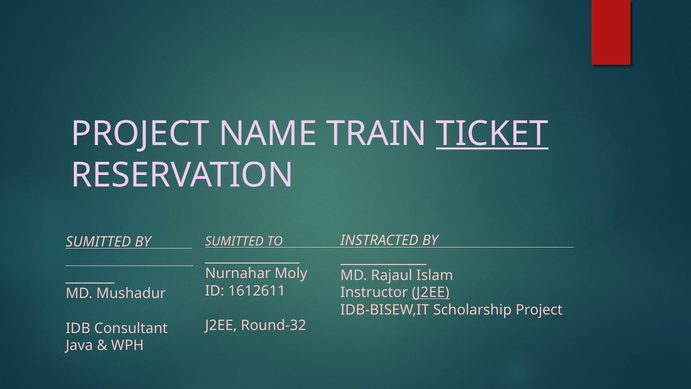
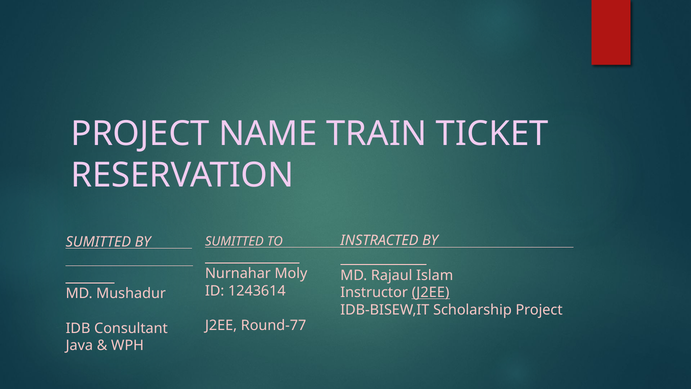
TICKET underline: present -> none (492, 134)
1612611: 1612611 -> 1243614 (257, 291)
Round-32: Round-32 -> Round-77 (274, 325)
